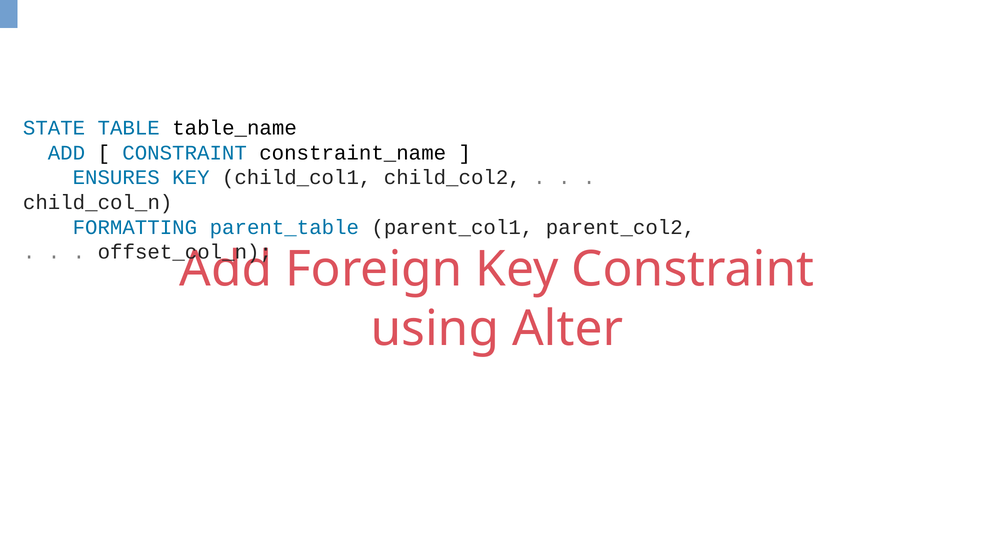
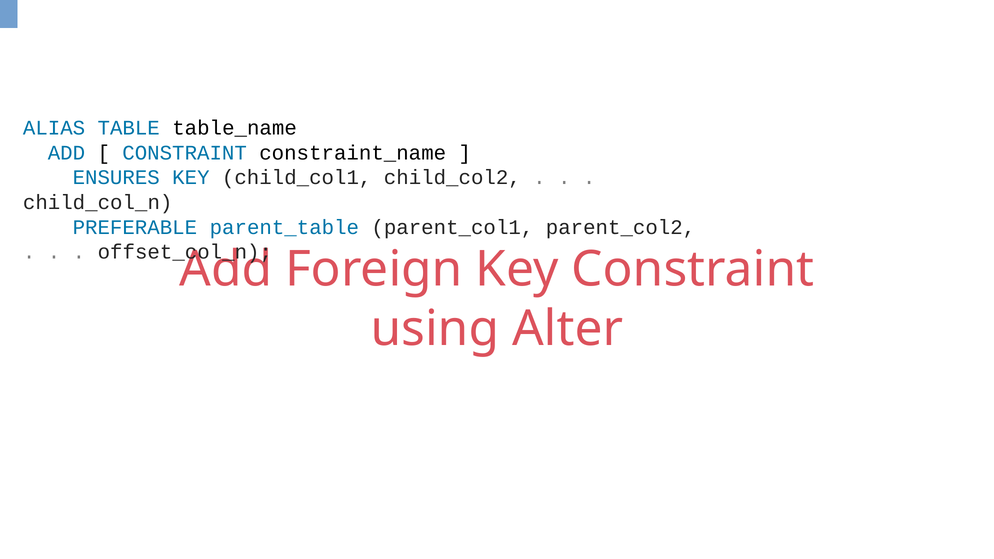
STATE: STATE -> ALIAS (54, 128)
FORMATTING: FORMATTING -> PREFERABLE (135, 227)
